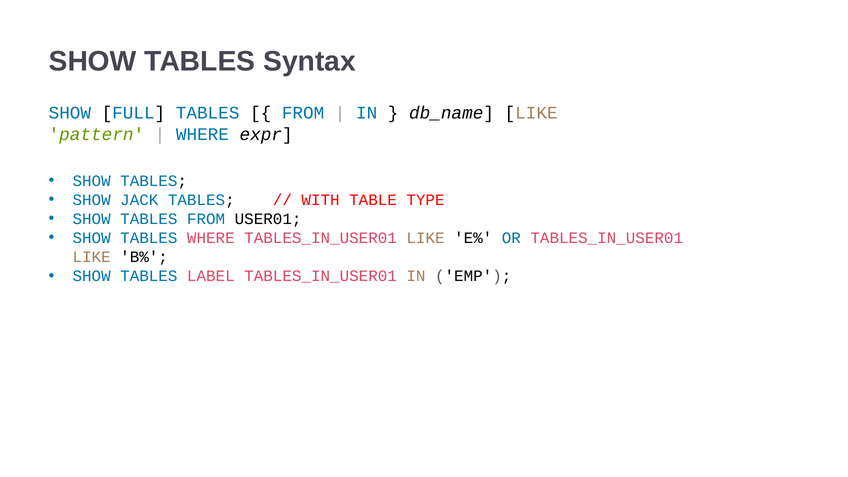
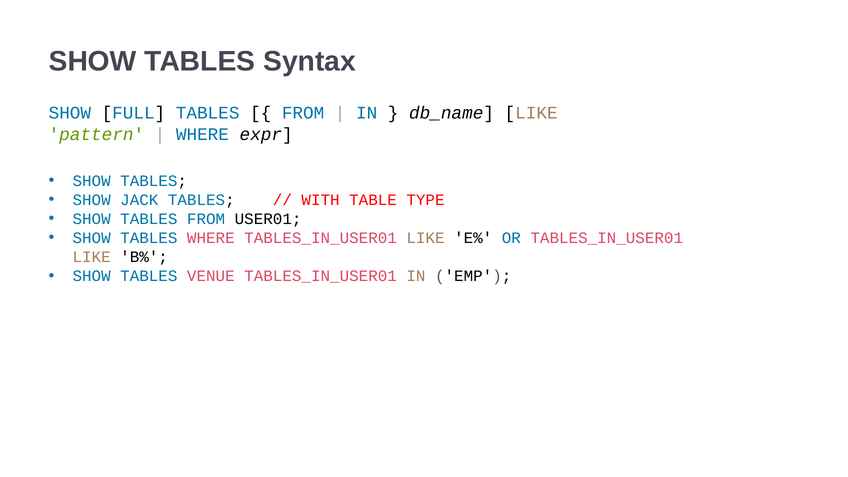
LABEL: LABEL -> VENUE (211, 276)
